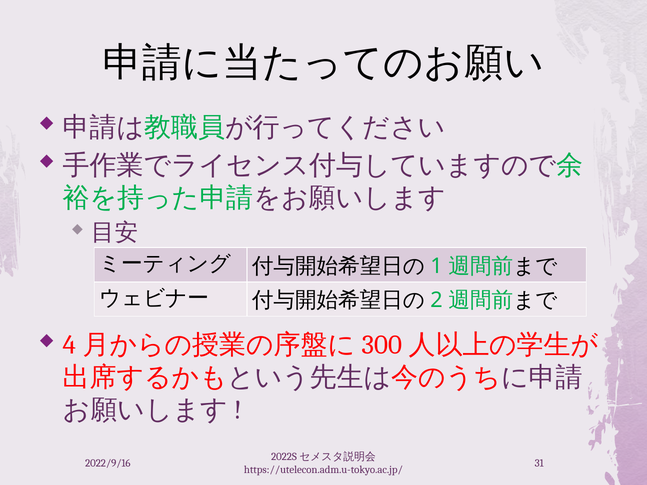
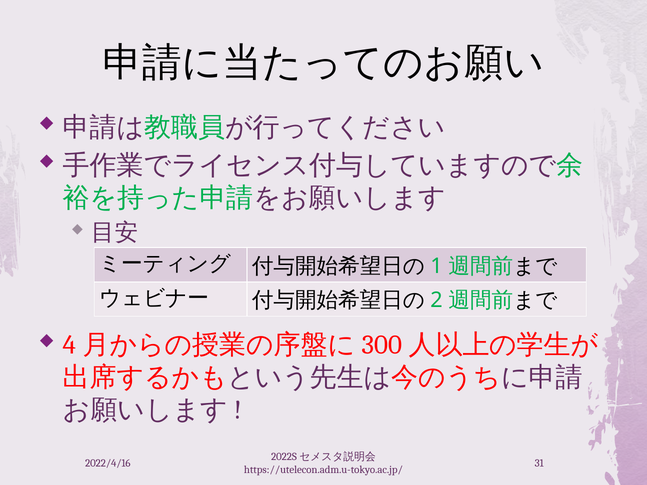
2022/9/16: 2022/9/16 -> 2022/4/16 (108, 463)
